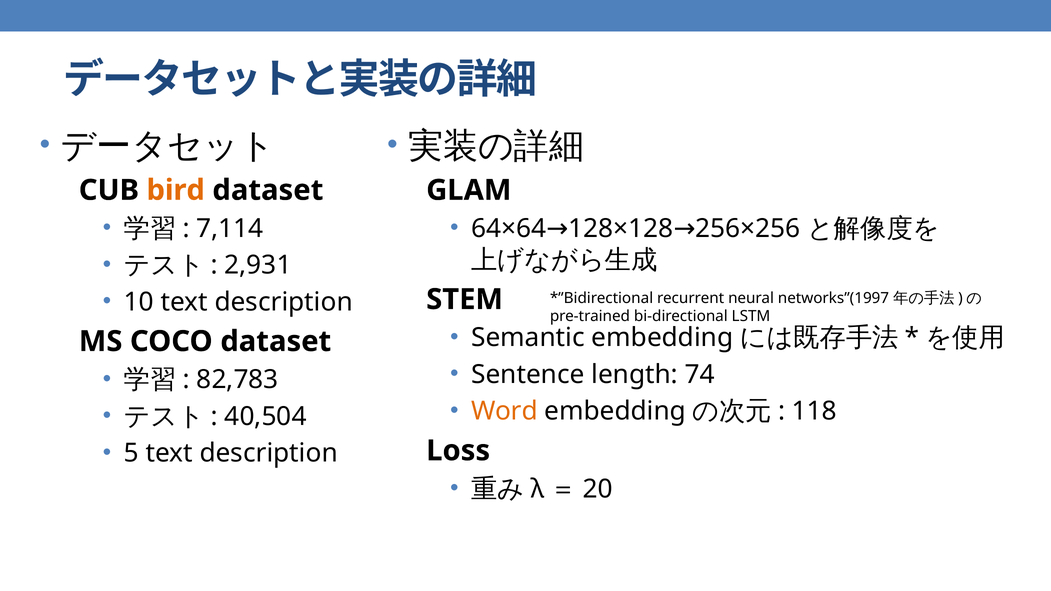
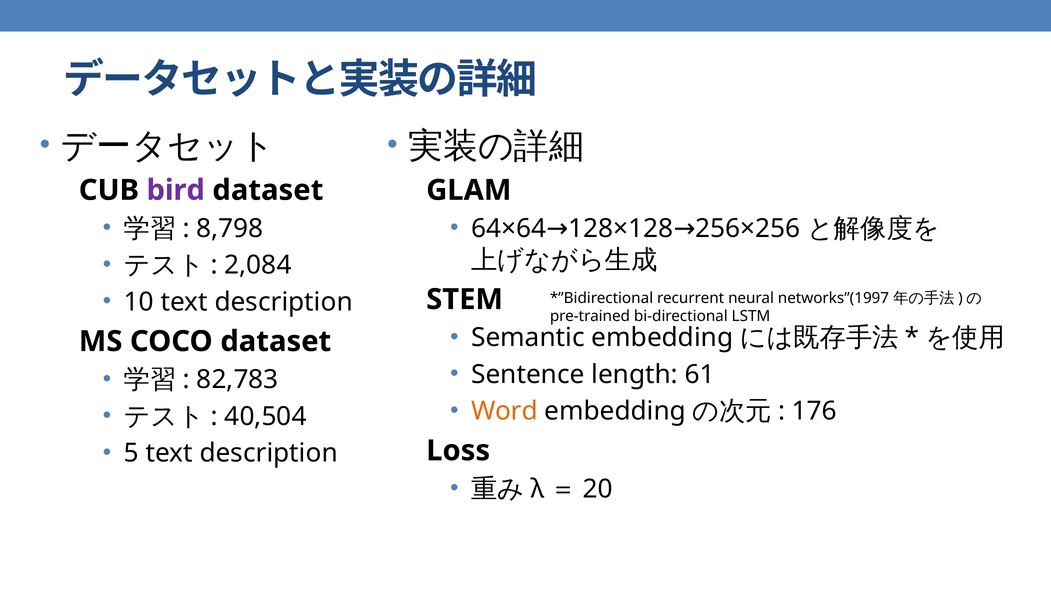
bird colour: orange -> purple (176, 190)
7,114: 7,114 -> 8,798 (230, 229)
2,931: 2,931 -> 2,084 (258, 265)
74: 74 -> 61 (700, 375)
118: 118 -> 176 (814, 411)
